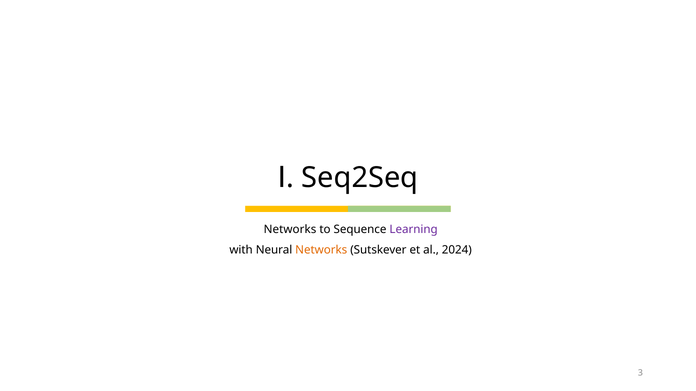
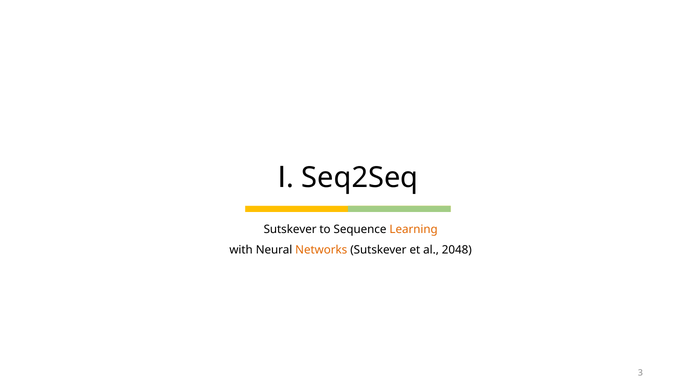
Networks: Networks -> Sutskever (290, 230)
Learning colour: purple -> orange (414, 230)
2024: 2024 -> 2048 (457, 250)
